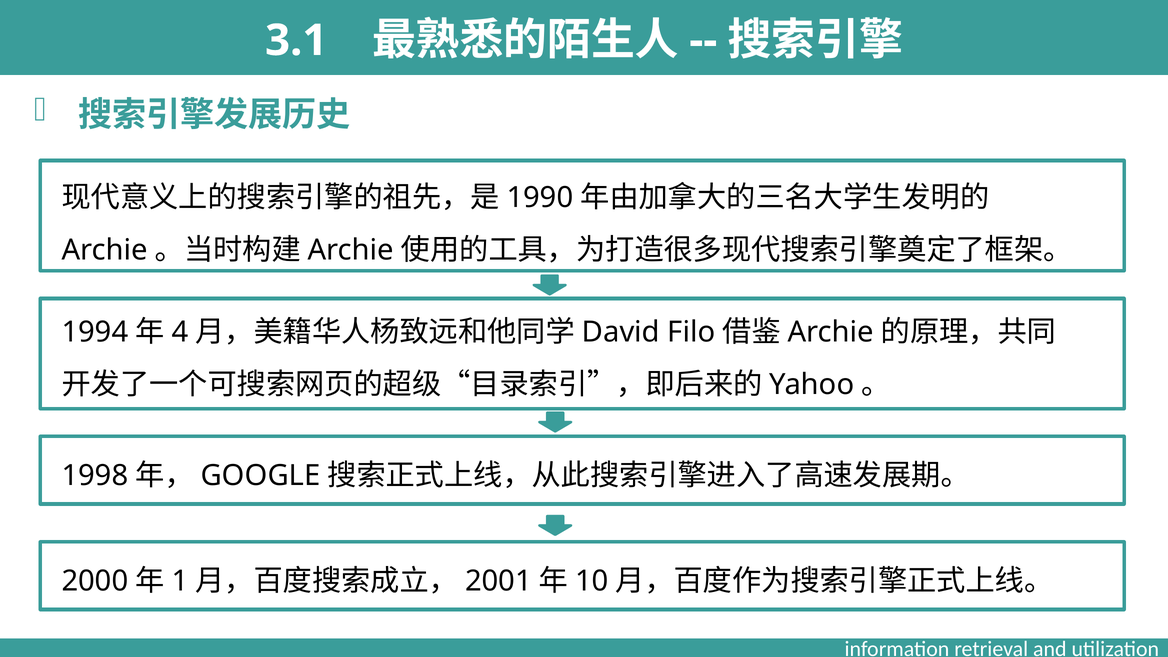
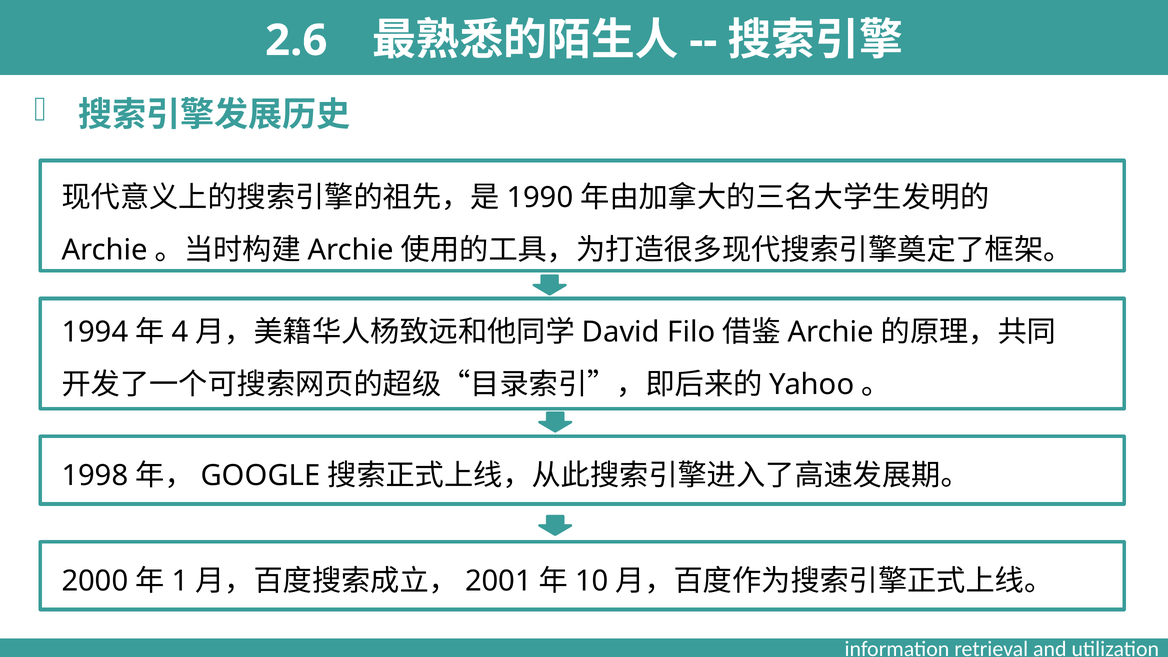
3.1: 3.1 -> 2.6 (296, 41)
